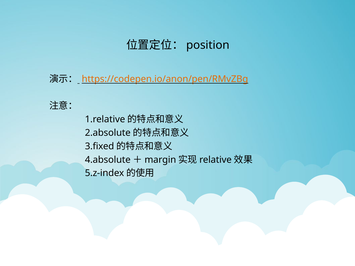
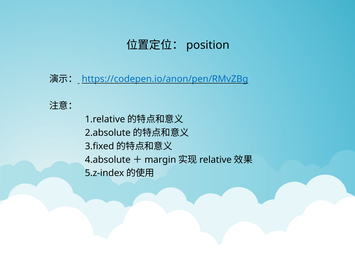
https://codepen.io/anon/pen/RMvZBg colour: orange -> blue (165, 79)
